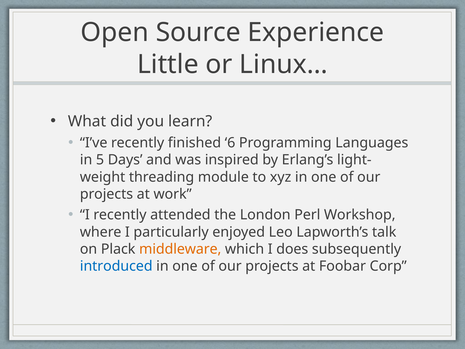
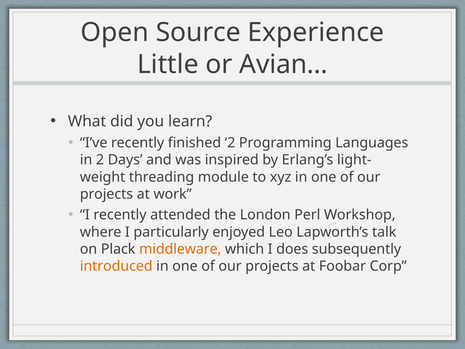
Linux…: Linux… -> Avian… (284, 64)
finished 6: 6 -> 2 (230, 143)
in 5: 5 -> 2 (100, 160)
introduced colour: blue -> orange (116, 266)
